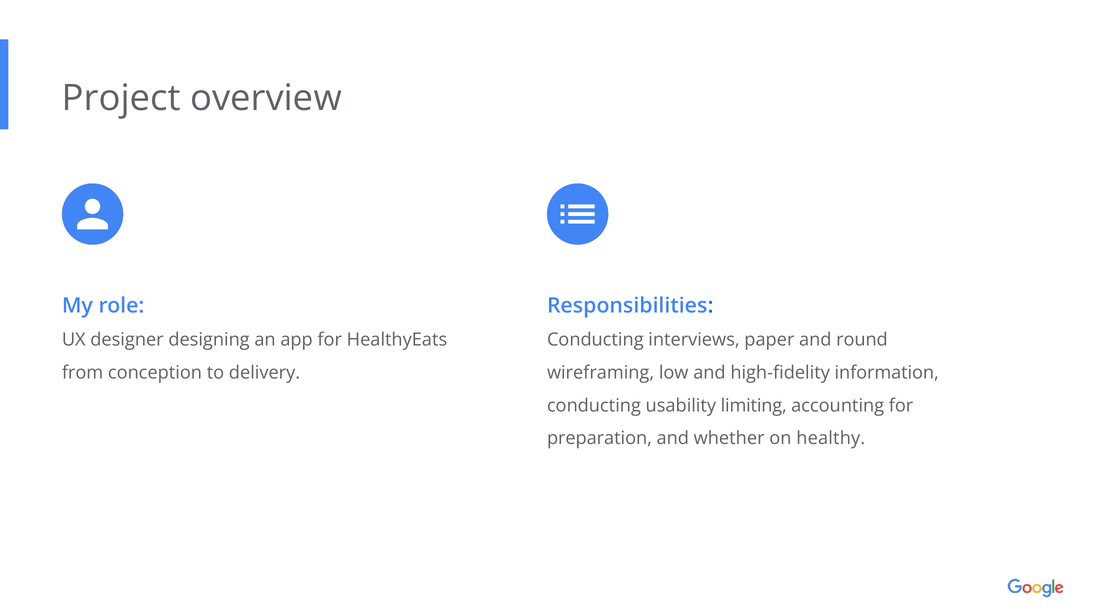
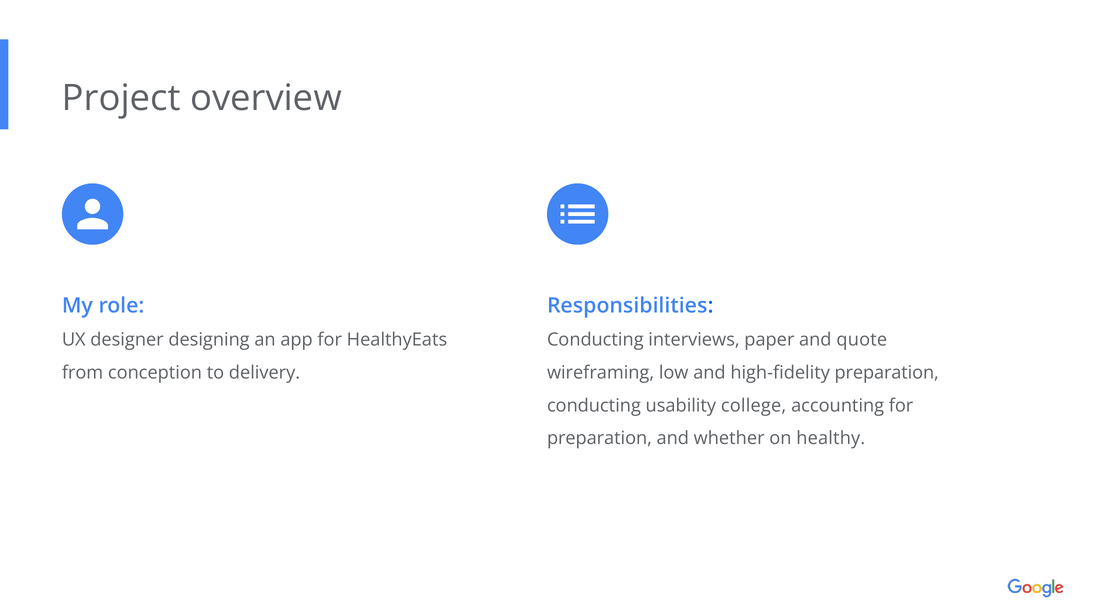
round: round -> quote (862, 340)
high-fidelity information: information -> preparation (887, 373)
limiting: limiting -> college (754, 406)
